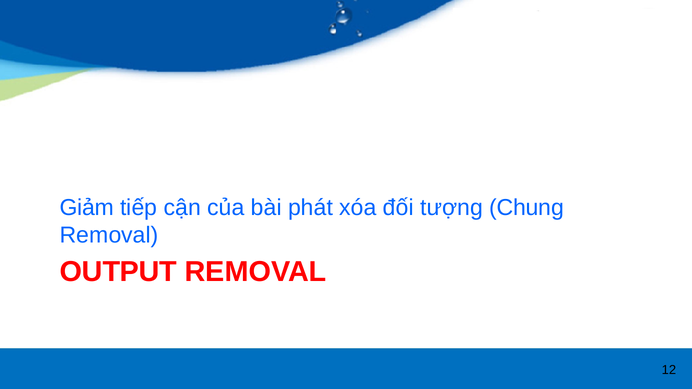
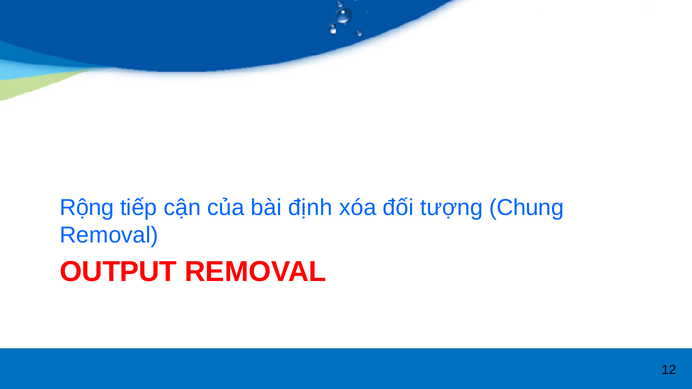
Giảm: Giảm -> Rộng (87, 208)
phát: phát -> định (310, 208)
